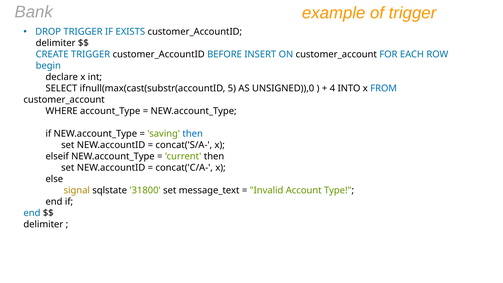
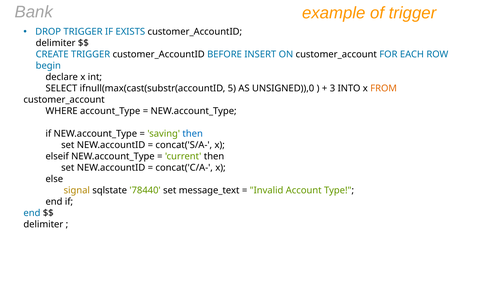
4: 4 -> 3 (332, 88)
FROM colour: blue -> orange (384, 88)
31800: 31800 -> 78440 (145, 190)
